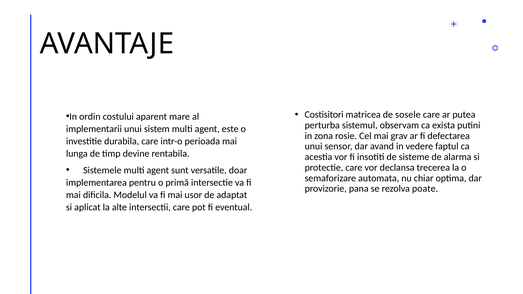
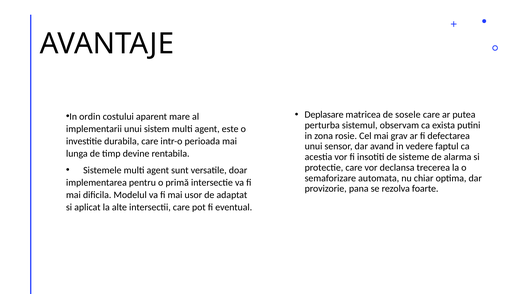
Costisitori: Costisitori -> Deplasare (324, 115)
poate: poate -> foarte (425, 189)
